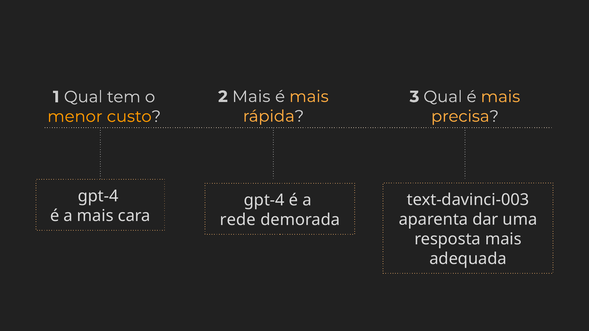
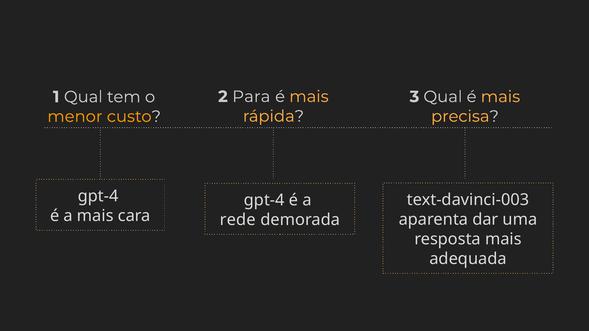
2 Mais: Mais -> Para (251, 97)
